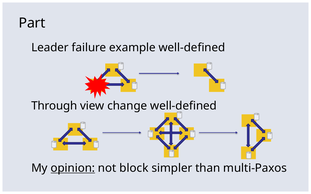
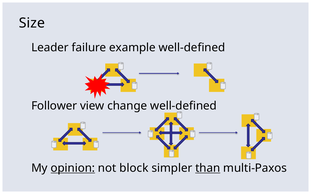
Part: Part -> Size (32, 23)
Through: Through -> Follower (54, 106)
than underline: none -> present (208, 168)
